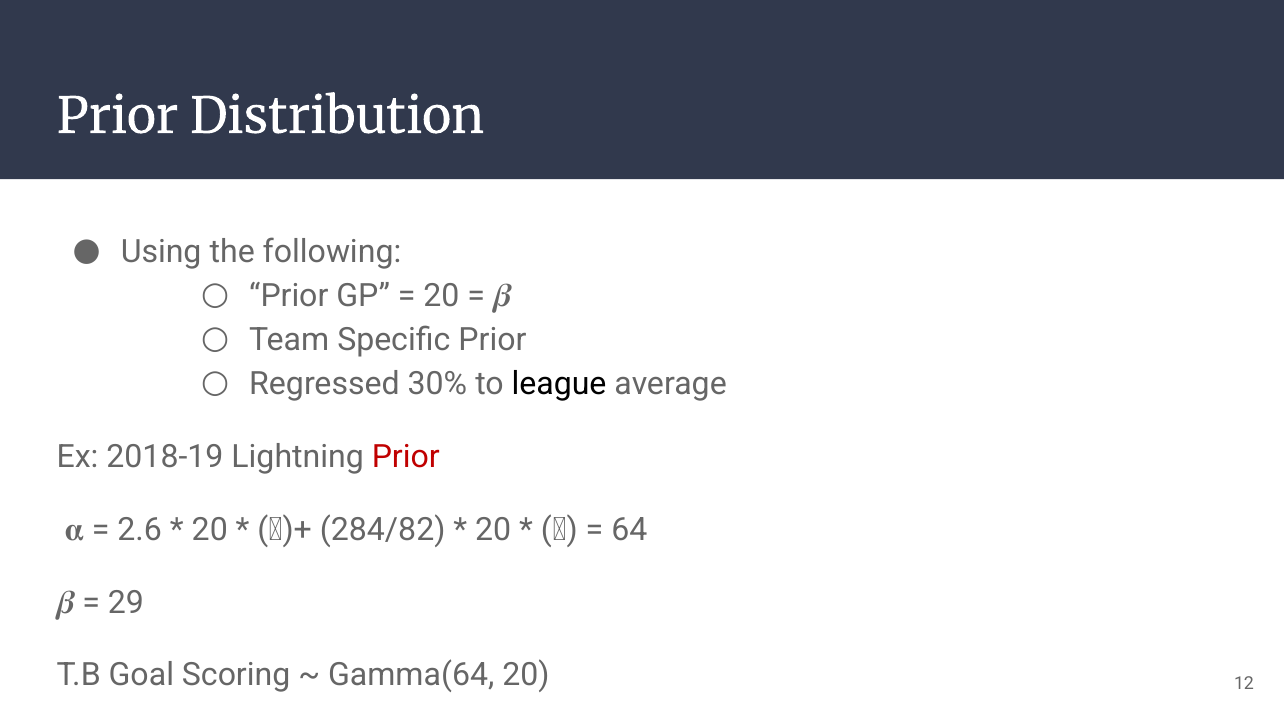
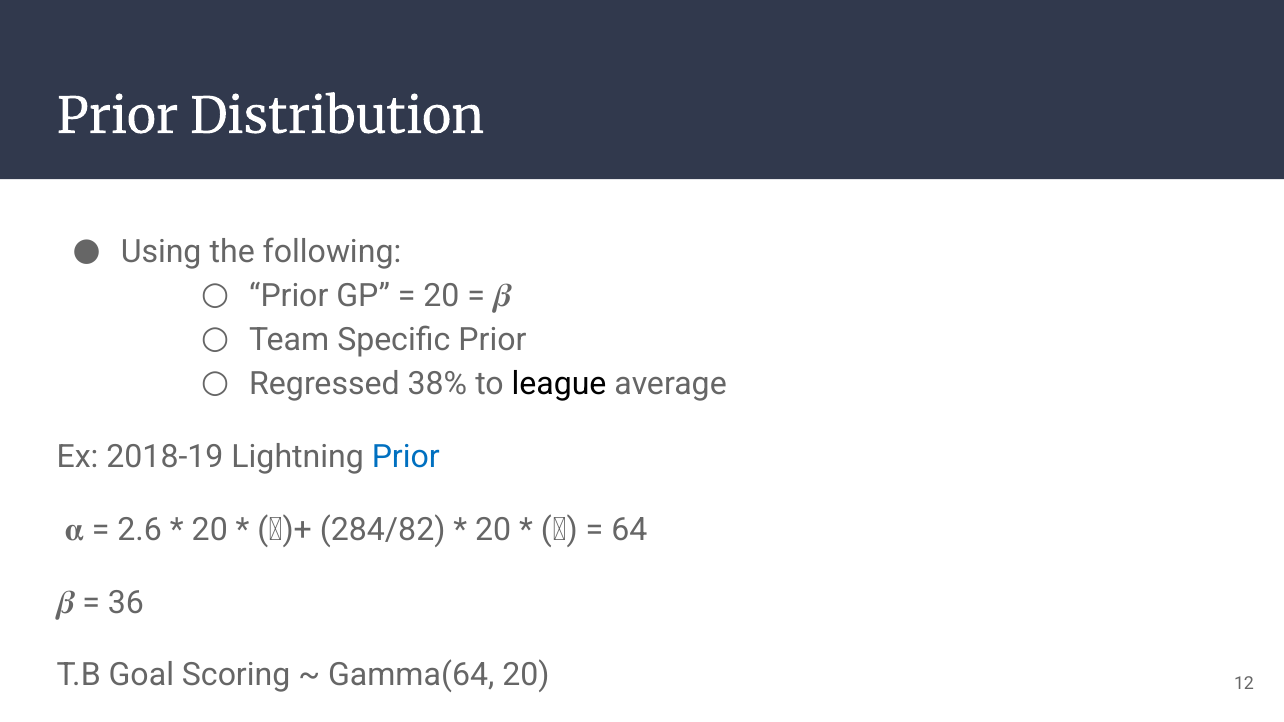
30%: 30% -> 38% (437, 384)
Prior colour: red -> blue (406, 457)
29: 29 -> 36 (126, 603)
